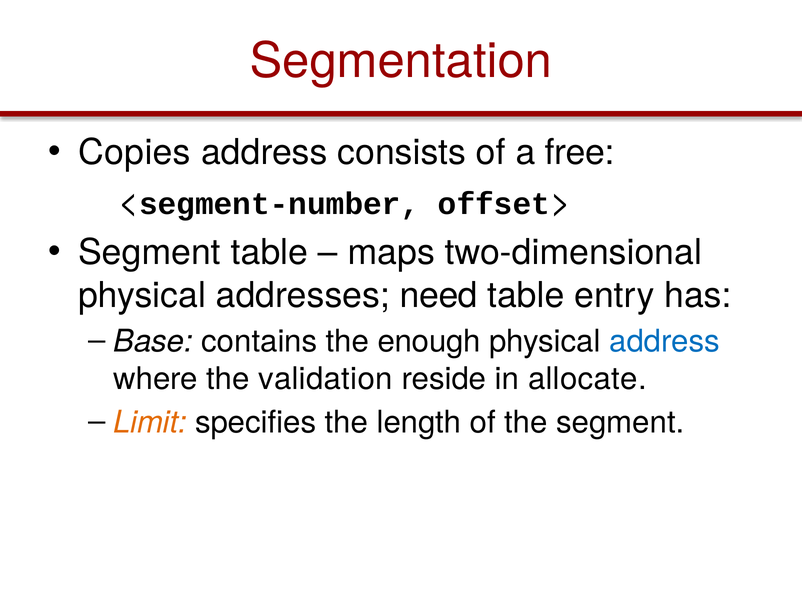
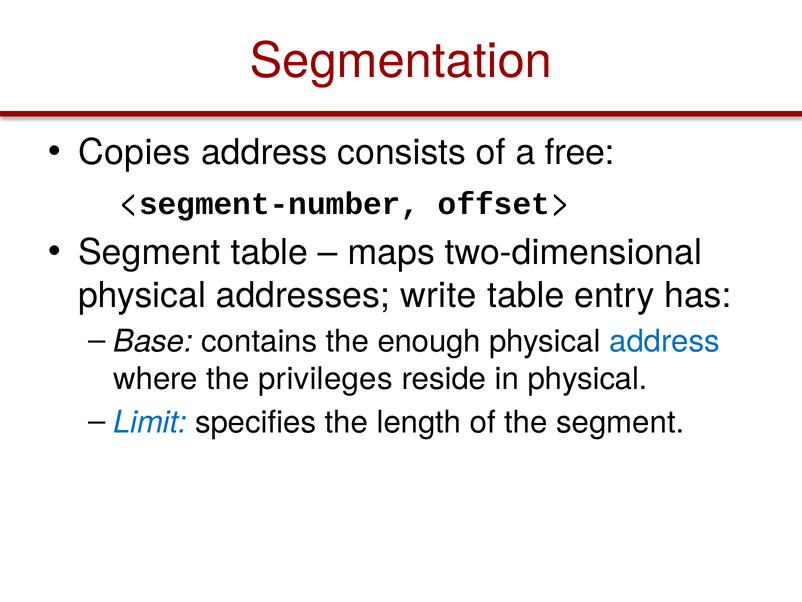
need: need -> write (438, 295)
validation: validation -> privileges (325, 378)
in allocate: allocate -> physical (588, 378)
Limit colour: orange -> blue (150, 422)
